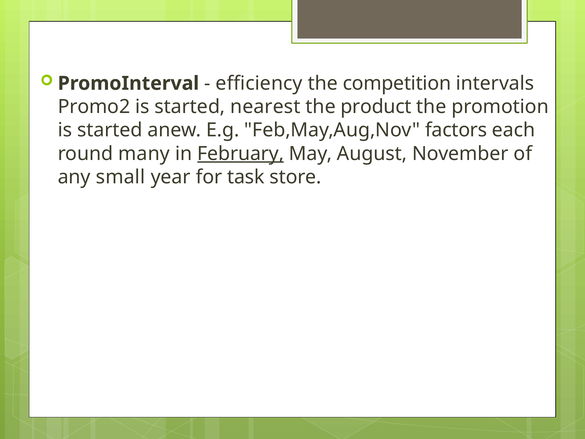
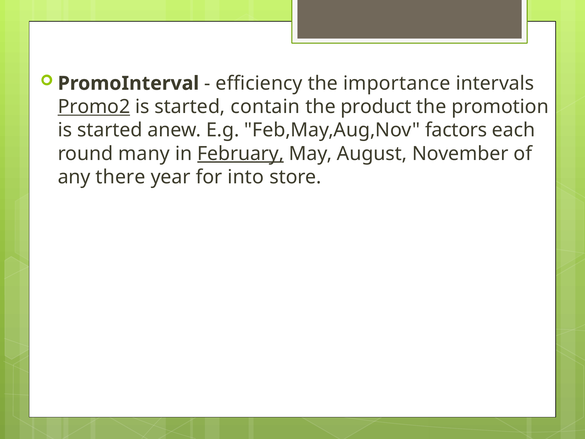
competition: competition -> importance (397, 83)
Promo2 underline: none -> present (94, 107)
nearest: nearest -> contain (265, 107)
small: small -> there (121, 177)
task: task -> into (246, 177)
